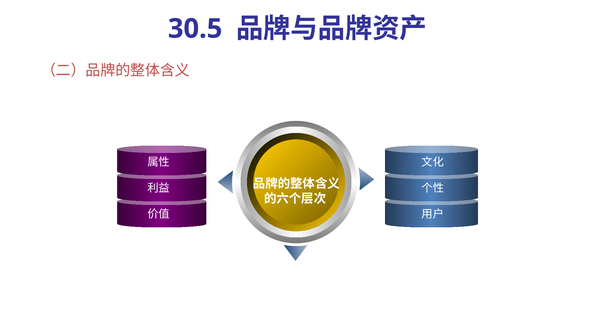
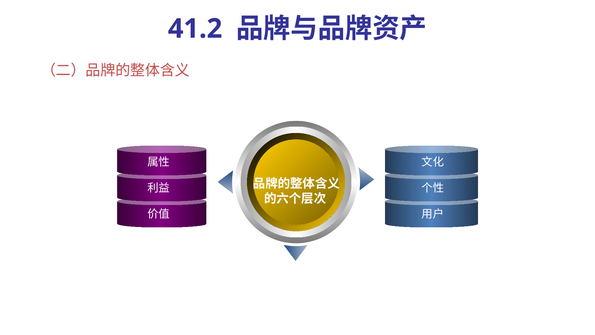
30.5: 30.5 -> 41.2 (195, 29)
